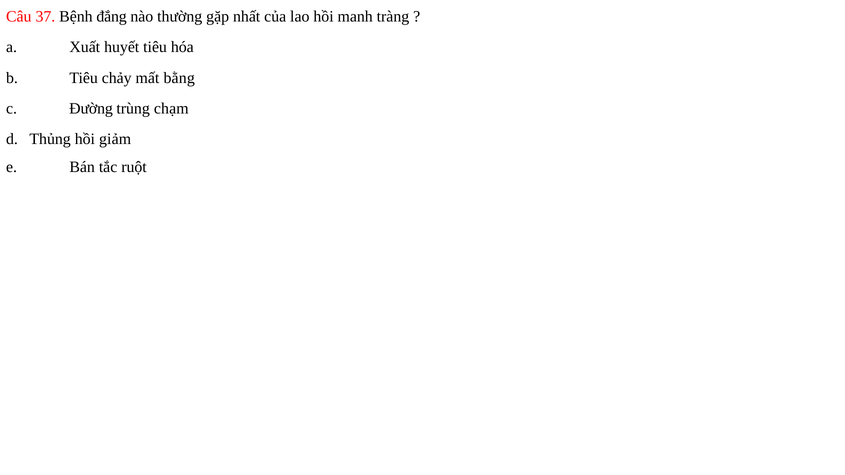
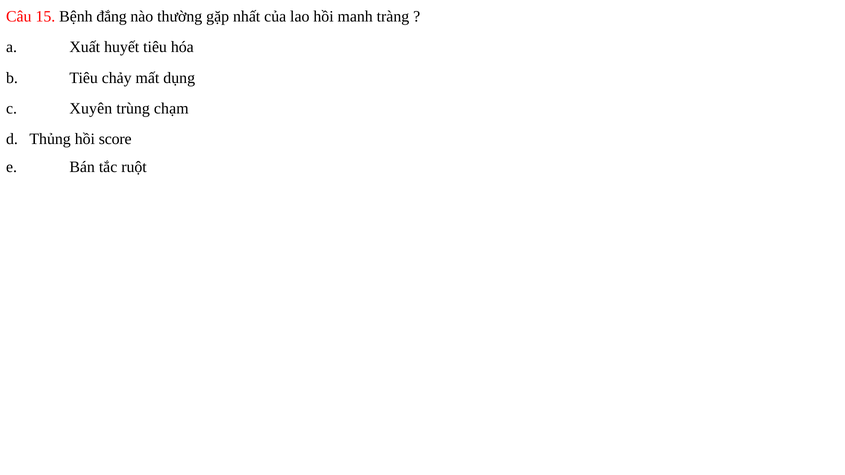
37: 37 -> 15 (45, 17)
bằng: bằng -> dụng (179, 78)
Đường: Đường -> Xuyên (91, 109)
giảm: giảm -> score (115, 139)
